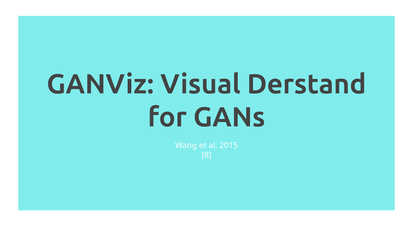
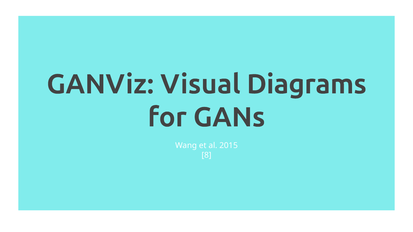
Derstand: Derstand -> Diagrams (307, 84)
